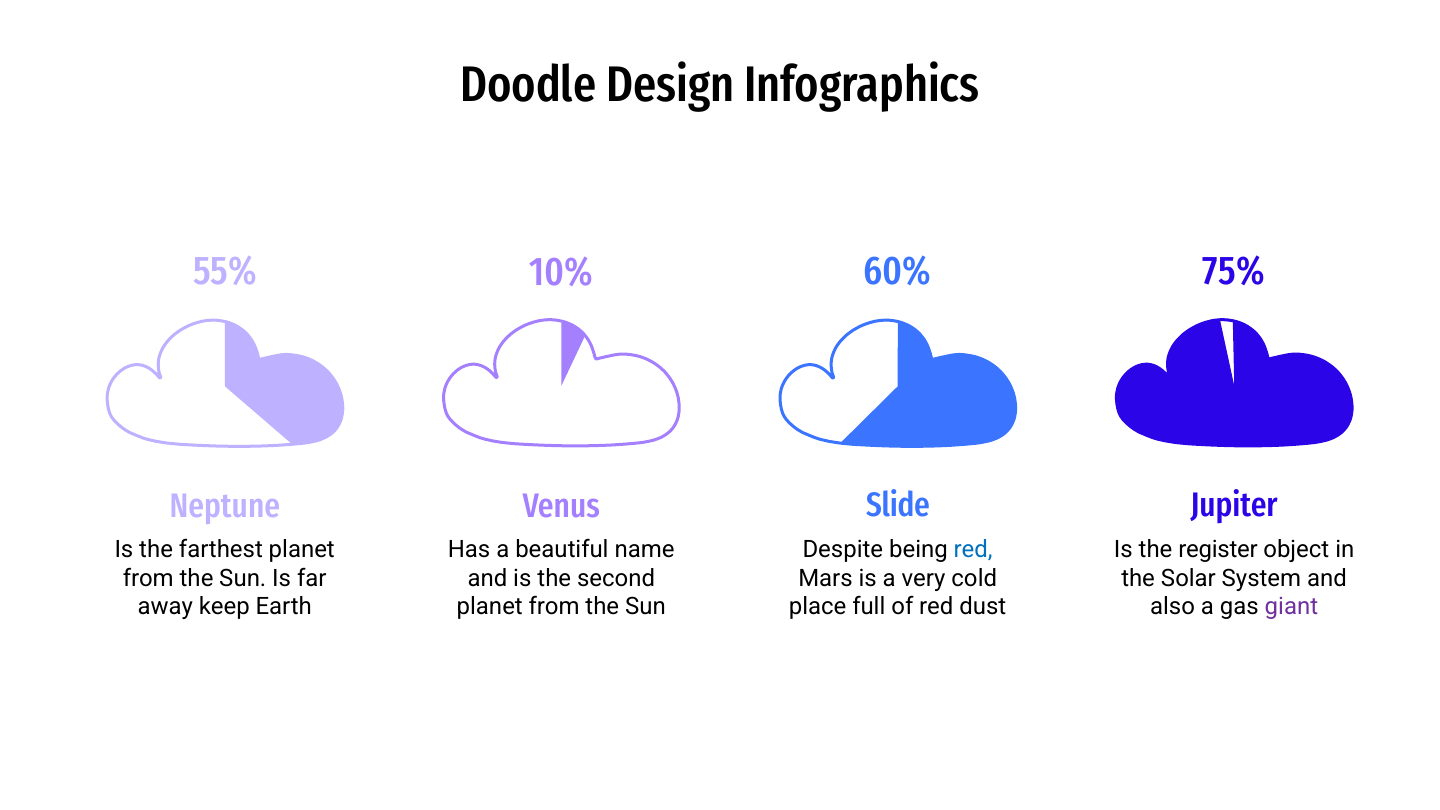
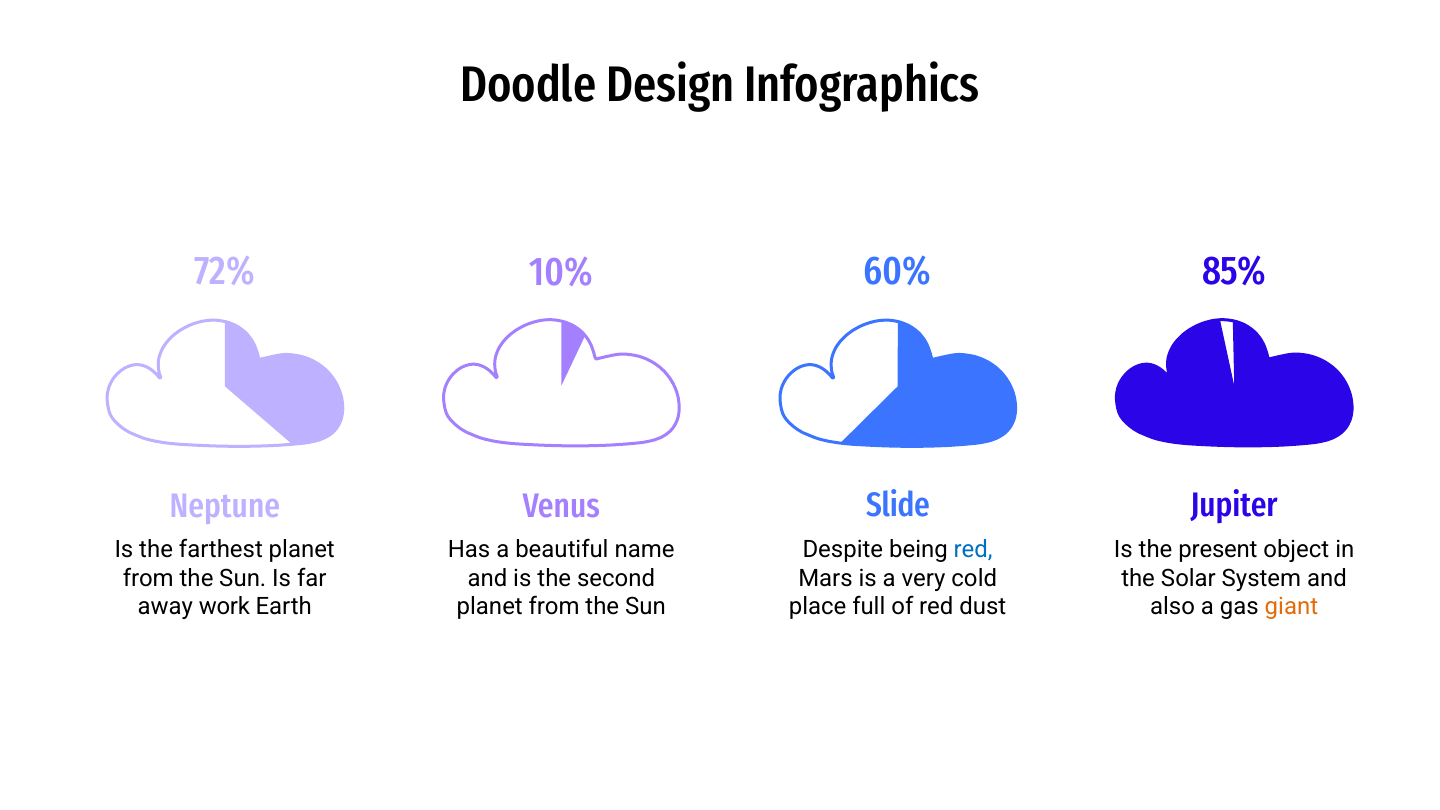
55%: 55% -> 72% (225, 271)
75%: 75% -> 85% (1234, 271)
register: register -> present (1218, 549)
keep: keep -> work (224, 607)
giant colour: purple -> orange (1291, 607)
